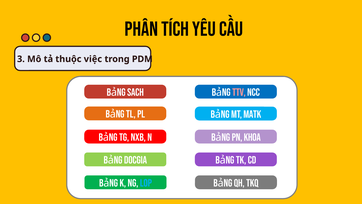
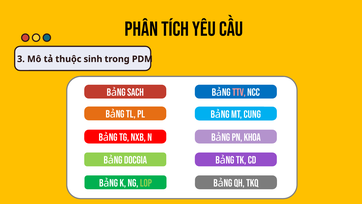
việc: việc -> sinh (93, 59)
MATK: MATK -> CUNG (252, 114)
LOP colour: light blue -> light green (146, 183)
